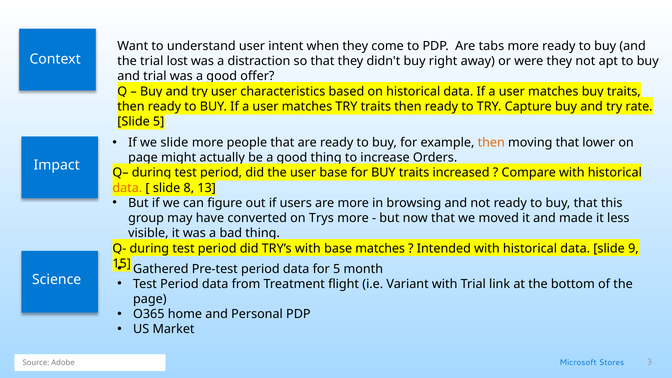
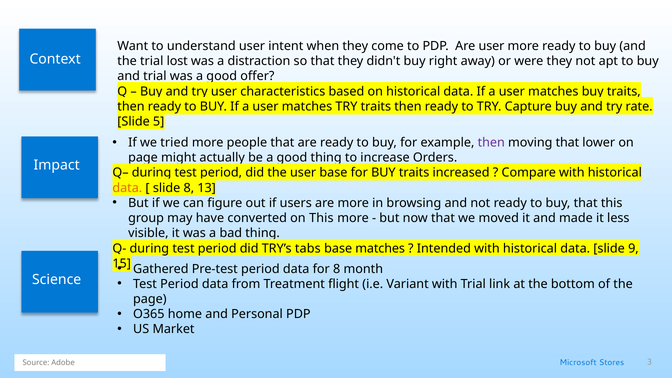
Are tabs: tabs -> user (491, 46)
we slide: slide -> tried (174, 143)
then colour: orange -> purple (491, 143)
on Trys: Trys -> This (321, 218)
TRY’s with: with -> tabs (308, 248)
for 5: 5 -> 8 (337, 269)
